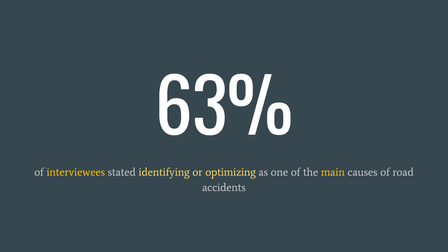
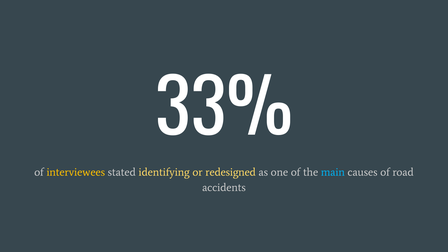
63%: 63% -> 33% (224, 110)
optimizing: optimizing -> redesigned (231, 172)
main colour: yellow -> light blue (333, 172)
